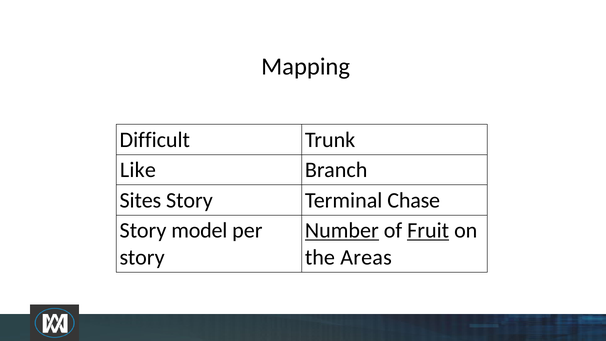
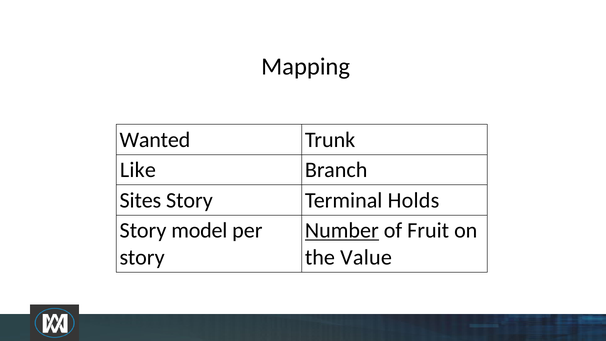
Difficult: Difficult -> Wanted (155, 140)
Chase: Chase -> Holds (413, 200)
Fruit underline: present -> none (428, 230)
Areas: Areas -> Value (366, 257)
